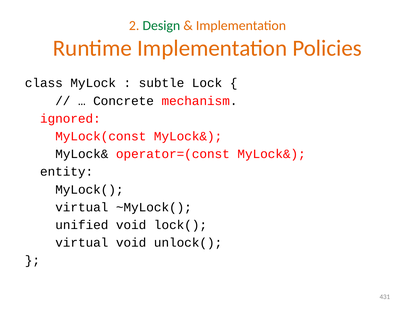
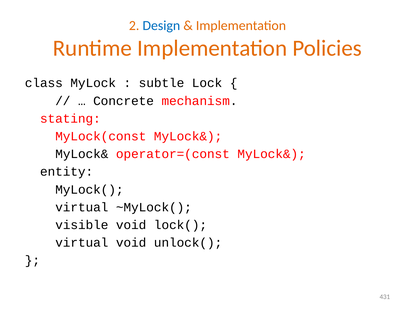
Design colour: green -> blue (161, 26)
ignored: ignored -> stating (70, 119)
unified: unified -> visible (82, 225)
